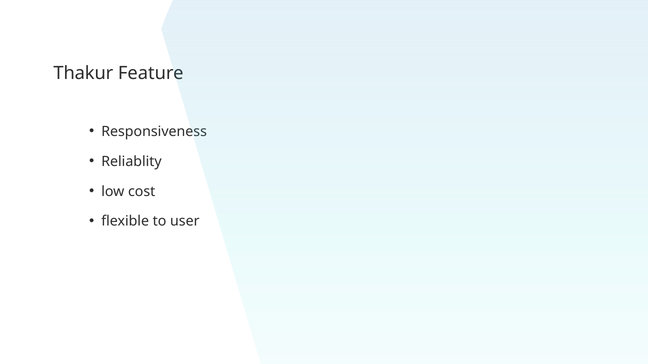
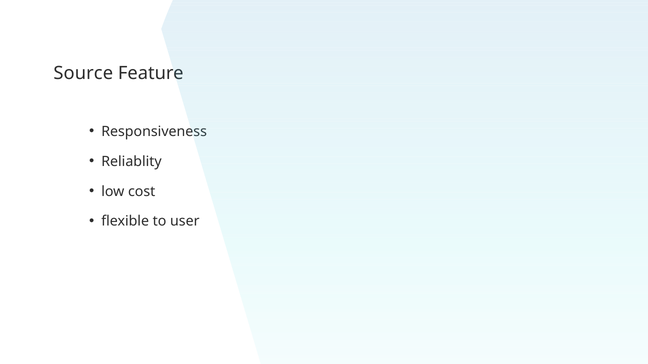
Thakur: Thakur -> Source (83, 73)
